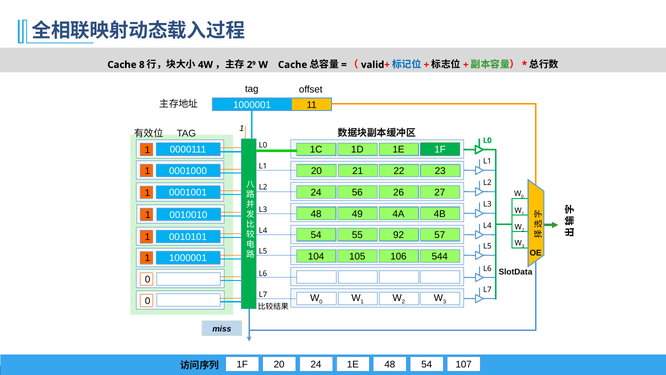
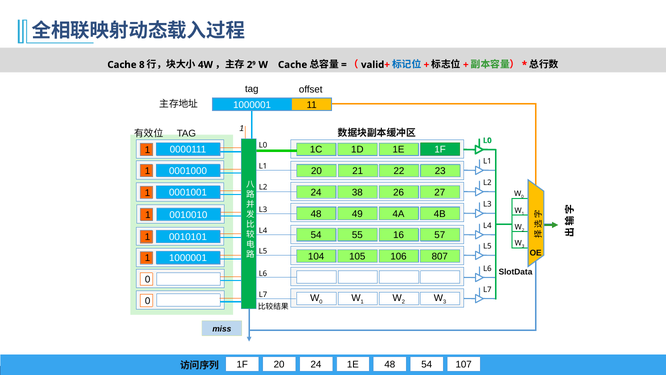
56: 56 -> 38 (357, 192)
92: 92 -> 16 (399, 235)
544: 544 -> 807 (440, 256)
